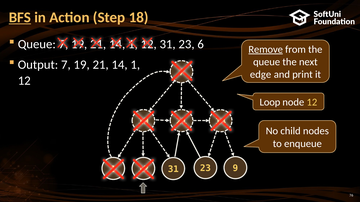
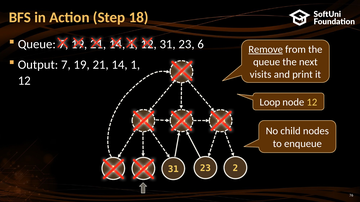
BFS underline: present -> none (20, 17)
edge: edge -> visits (261, 75)
9: 9 -> 2 (235, 169)
